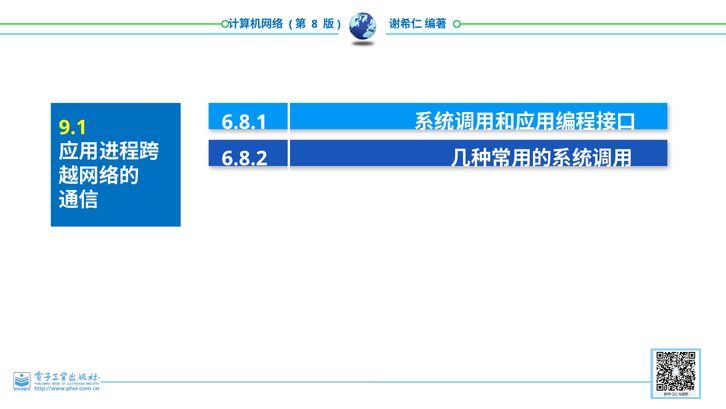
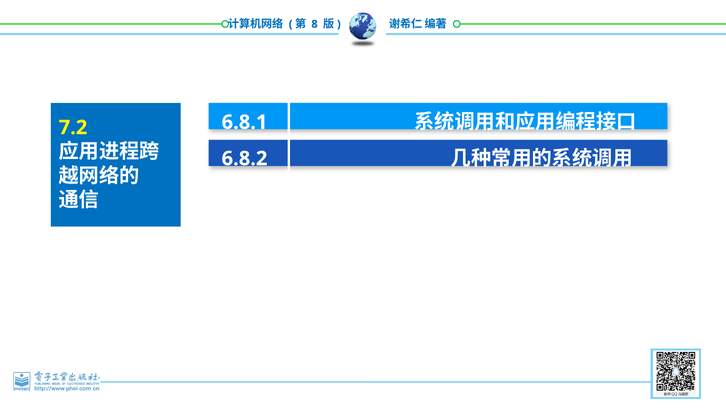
9.1: 9.1 -> 7.2 (73, 127)
